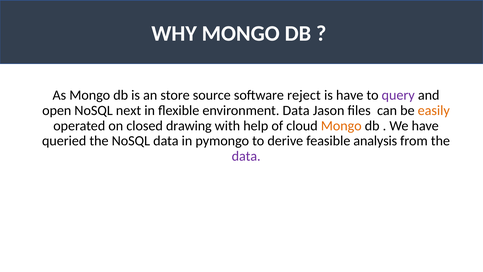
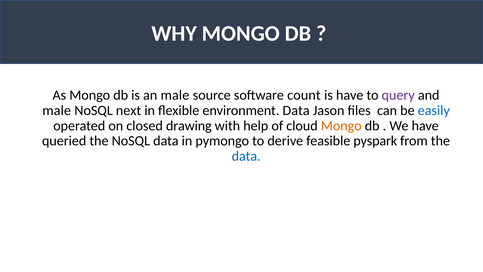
an store: store -> male (175, 95)
reject: reject -> count (304, 95)
open: open -> male (57, 110)
easily colour: orange -> blue (434, 110)
analysis: analysis -> pyspark (375, 141)
data colour: purple -> blue (246, 156)
